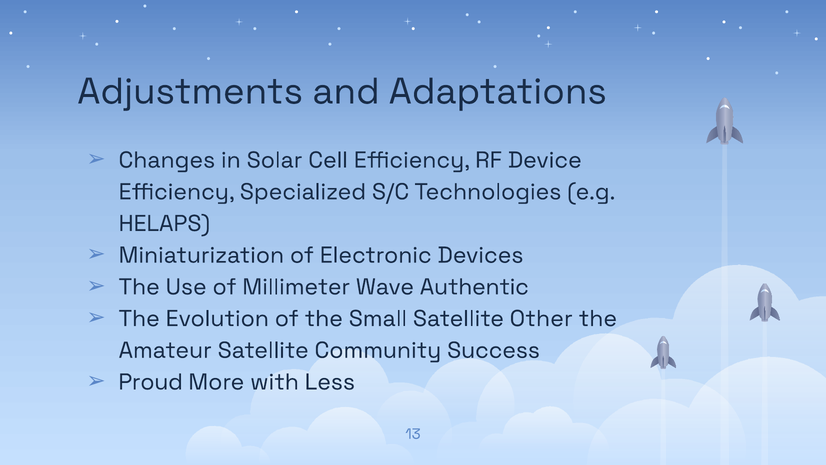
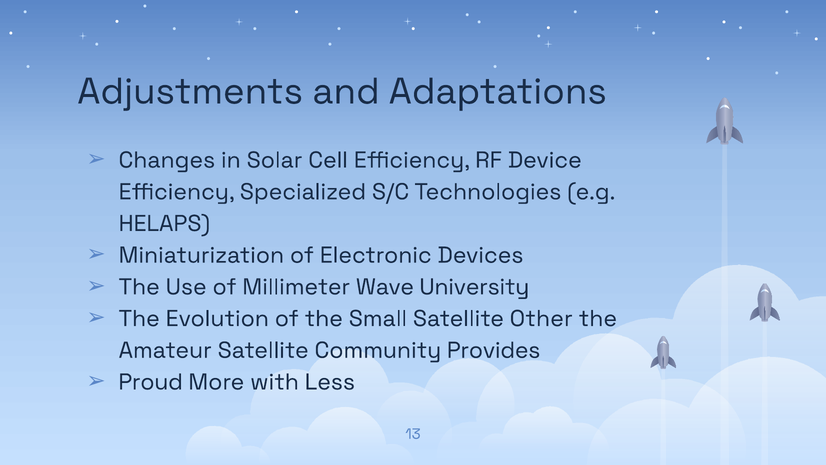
Authentic: Authentic -> University (474, 287)
Success: Success -> Provides (494, 350)
